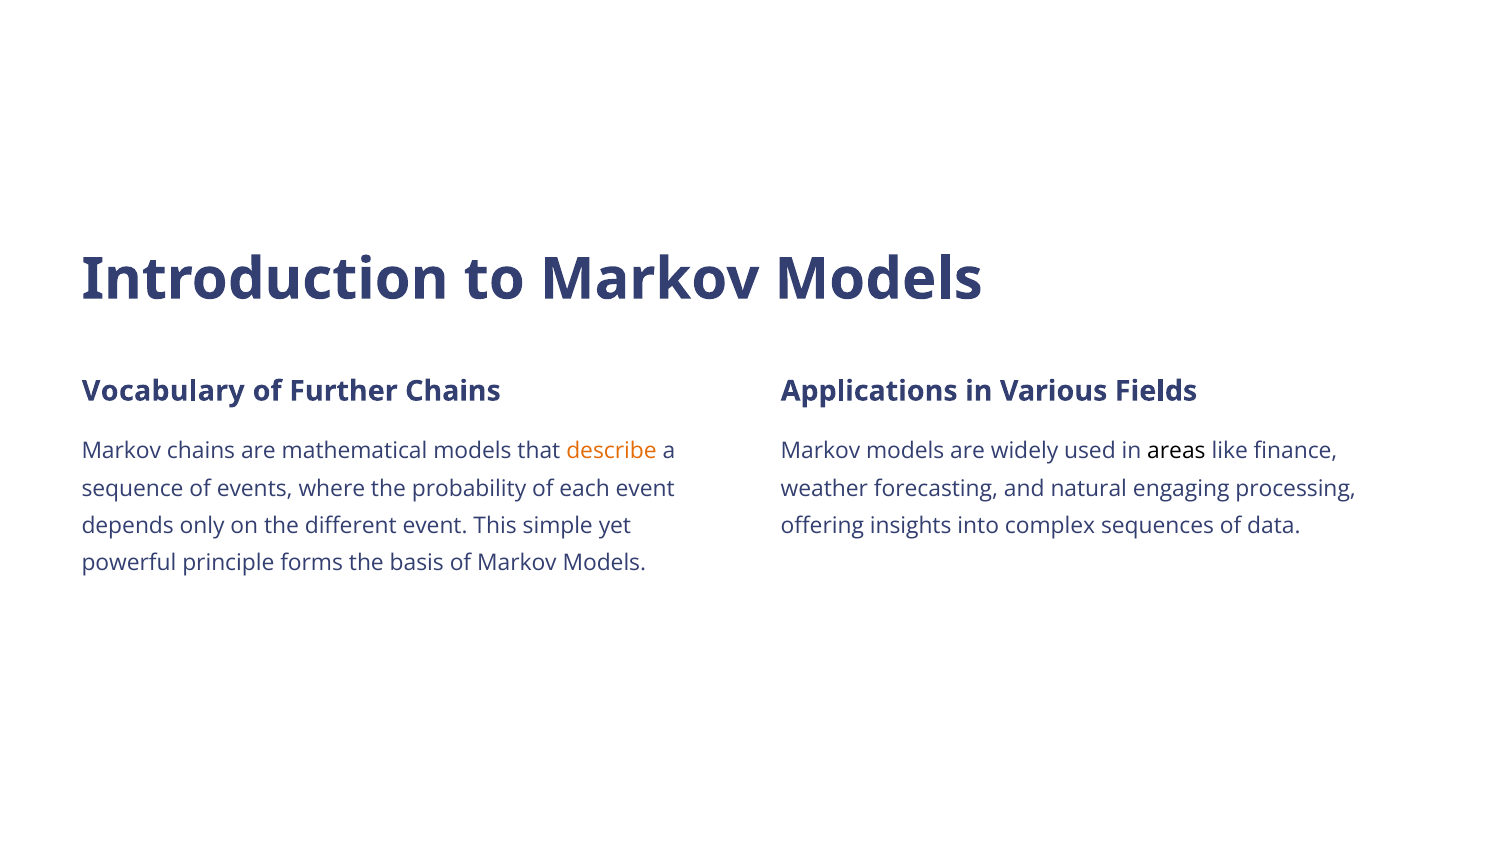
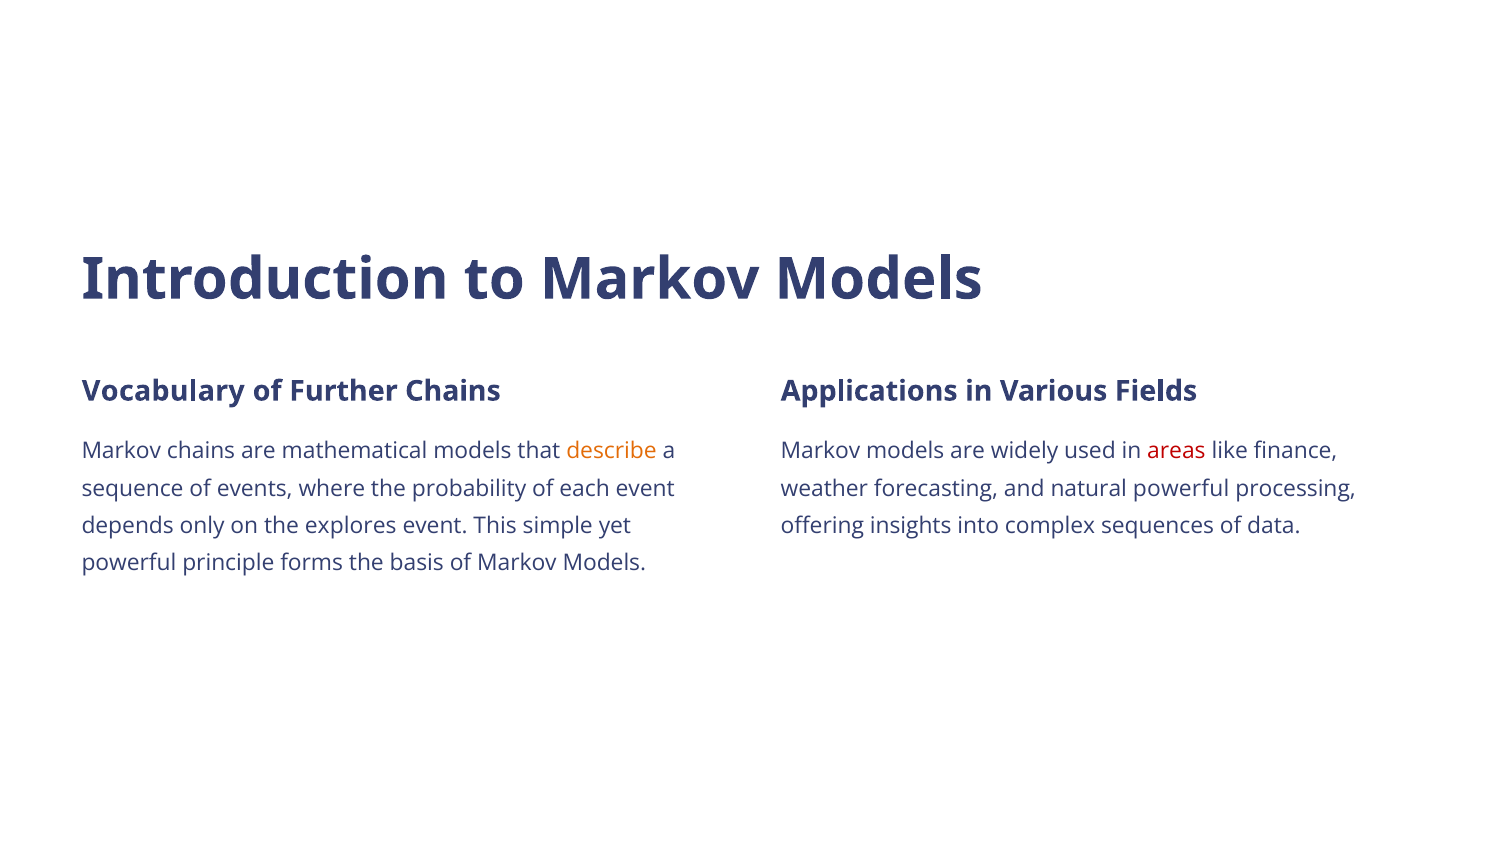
areas colour: black -> red (1176, 451)
natural engaging: engaging -> powerful (1181, 488)
different: different -> explores (351, 525)
